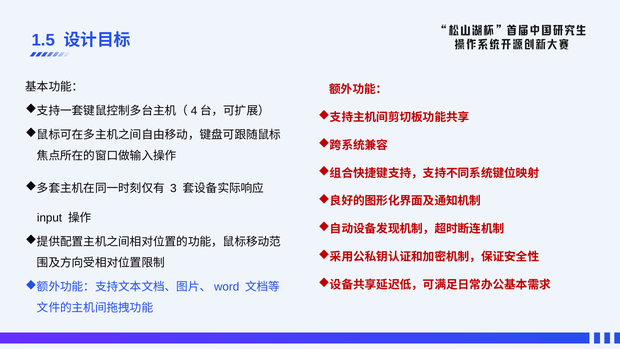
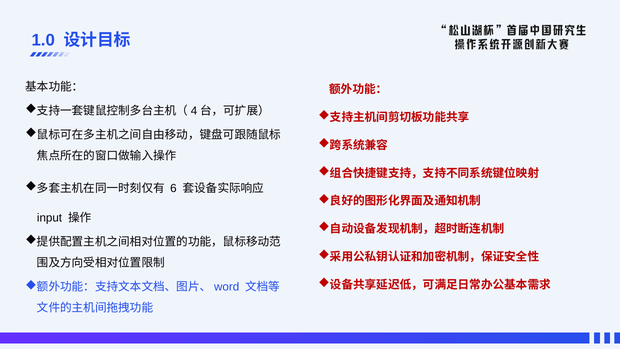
1.5: 1.5 -> 1.0 (43, 40)
3: 3 -> 6 (173, 188)
